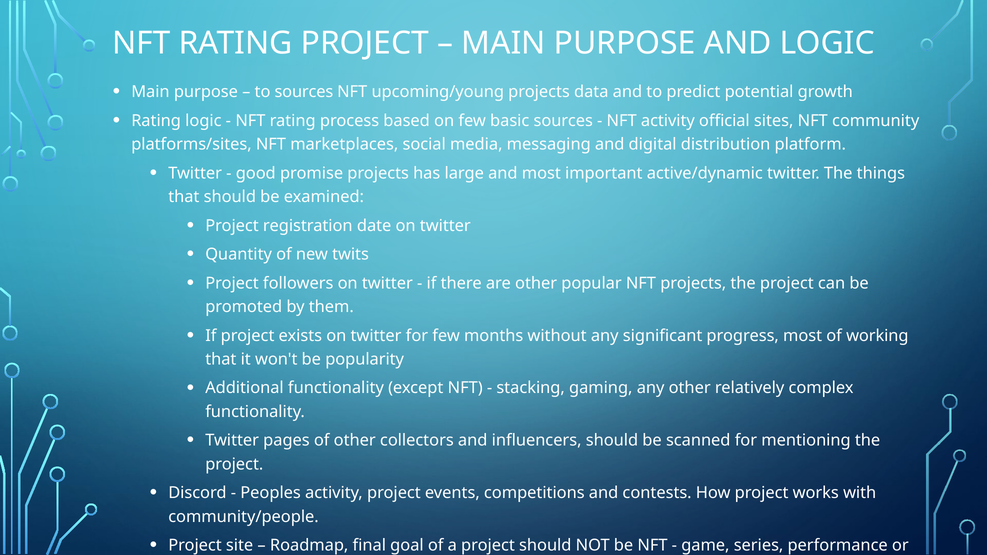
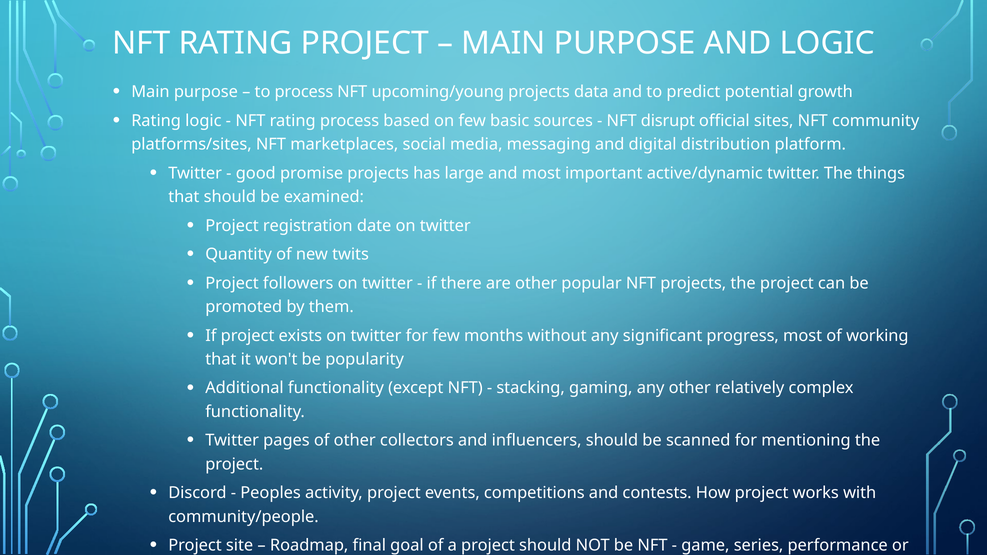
to sources: sources -> process (304, 92)
NFT activity: activity -> disrupt (668, 121)
